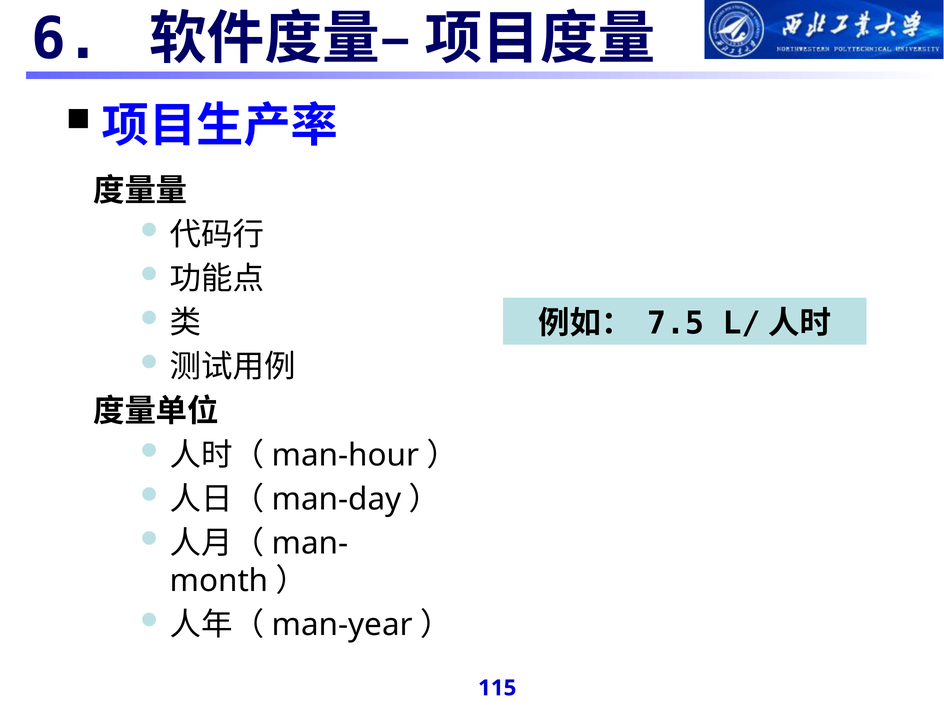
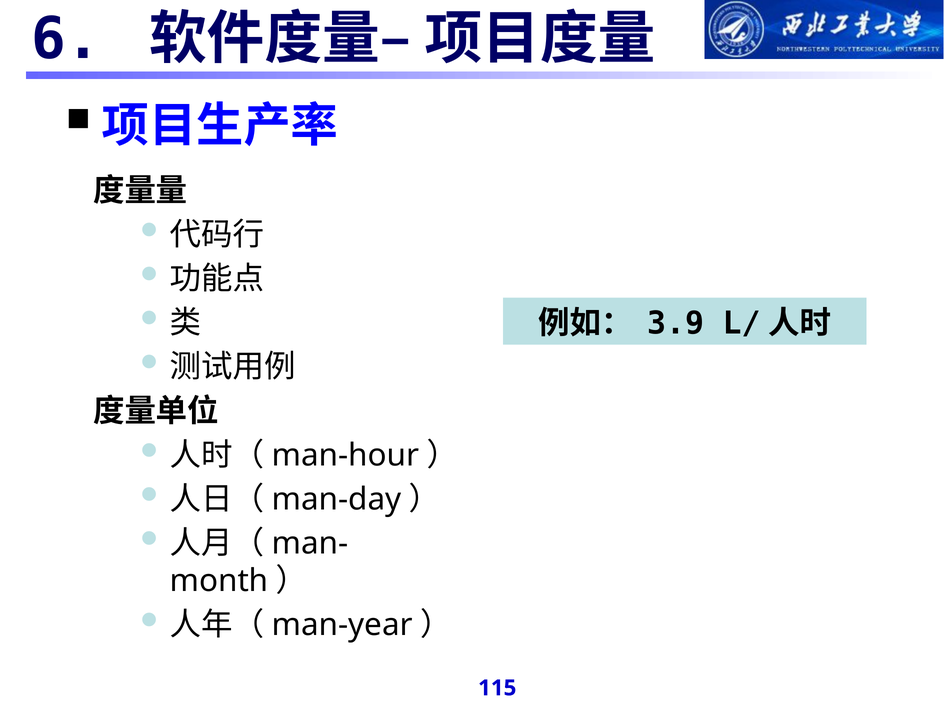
7.5: 7.5 -> 3.9 (676, 323)
